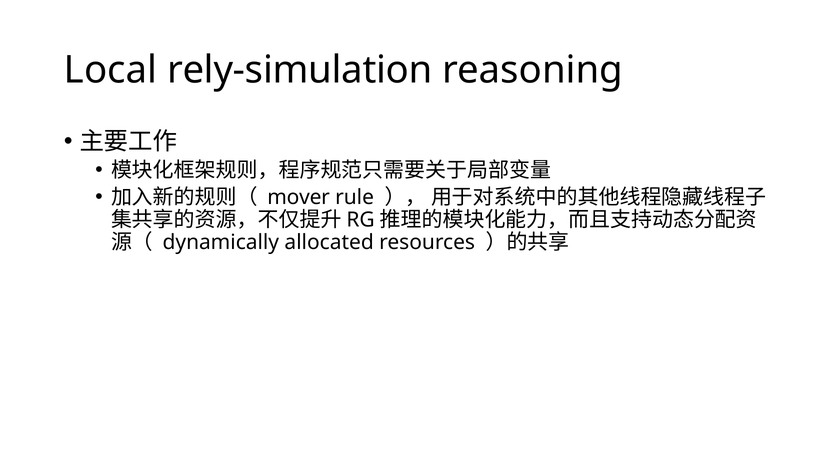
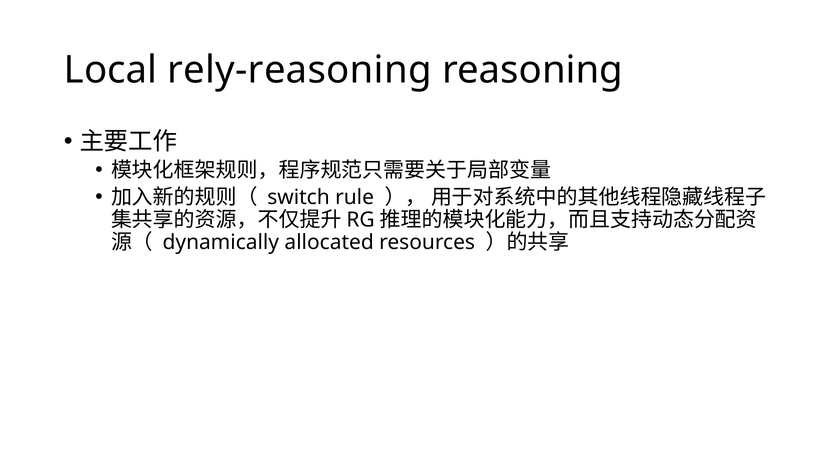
rely-simulation: rely-simulation -> rely-reasoning (299, 70)
mover: mover -> switch (299, 197)
